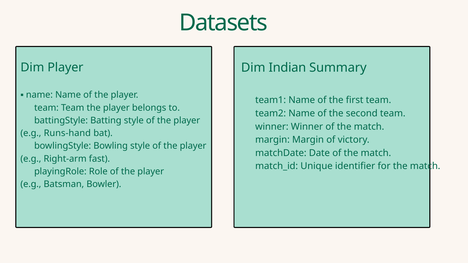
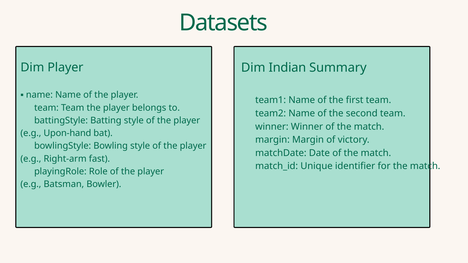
Runs-hand: Runs-hand -> Upon-hand (67, 133)
